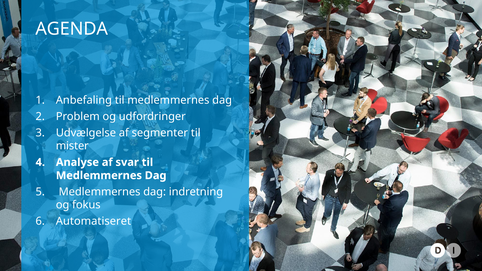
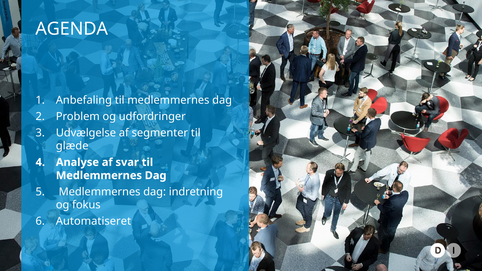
mister: mister -> glæde (72, 146)
